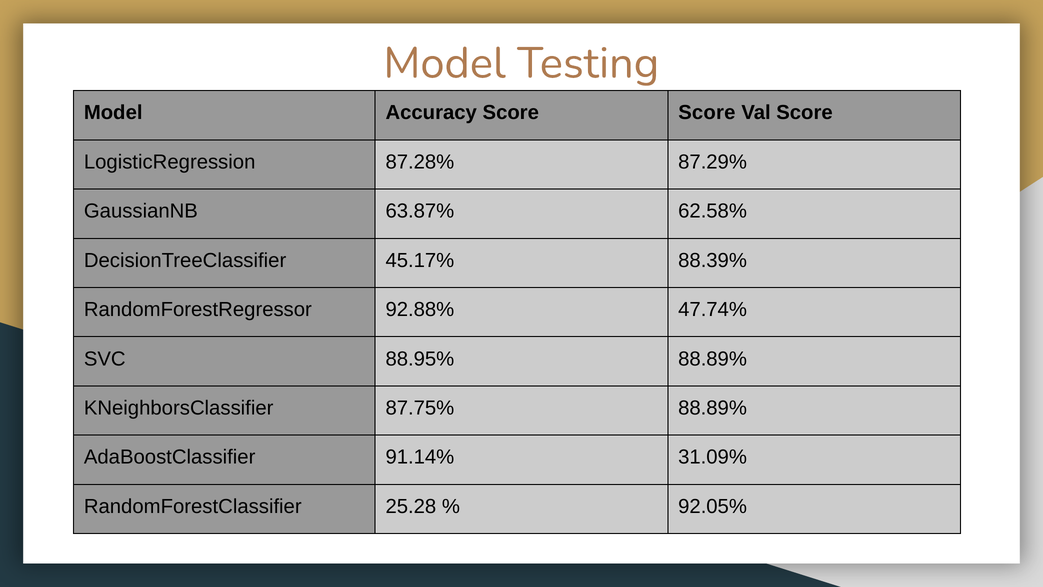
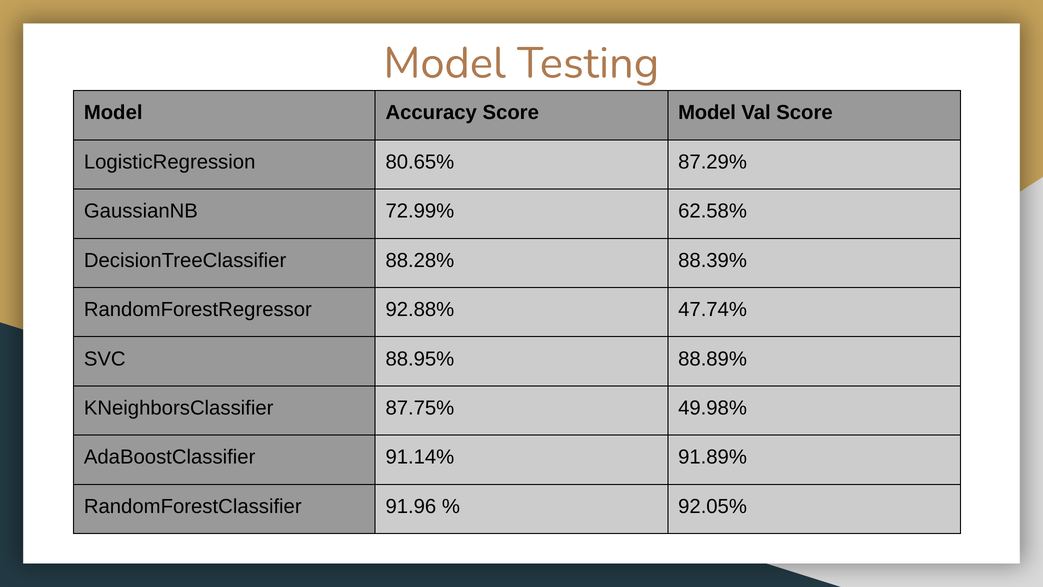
Score Score: Score -> Model (707, 113)
87.28%: 87.28% -> 80.65% (420, 162)
63.87%: 63.87% -> 72.99% (420, 211)
45.17%: 45.17% -> 88.28% (420, 260)
87.75% 88.89%: 88.89% -> 49.98% (713, 408)
31.09%: 31.09% -> 91.89% (713, 457)
25.28: 25.28 -> 91.96 (411, 506)
